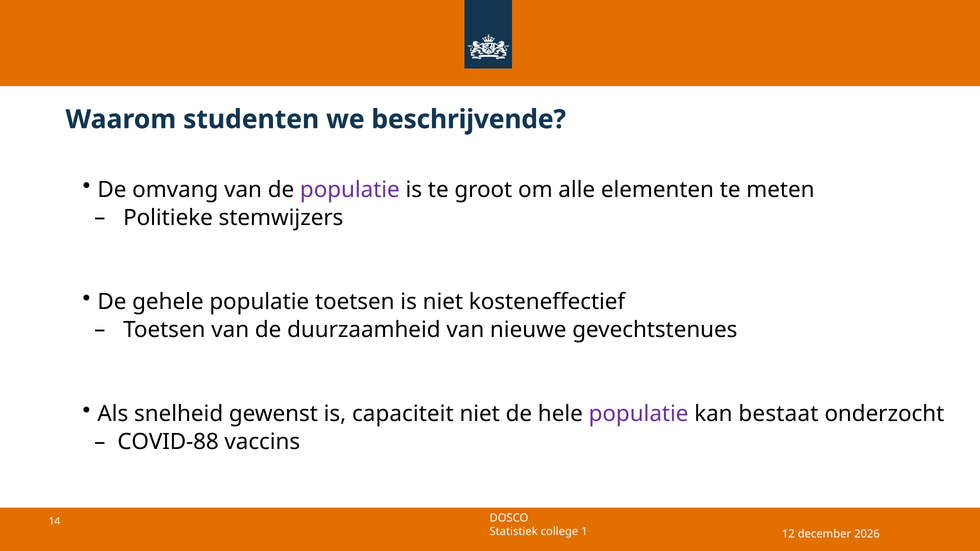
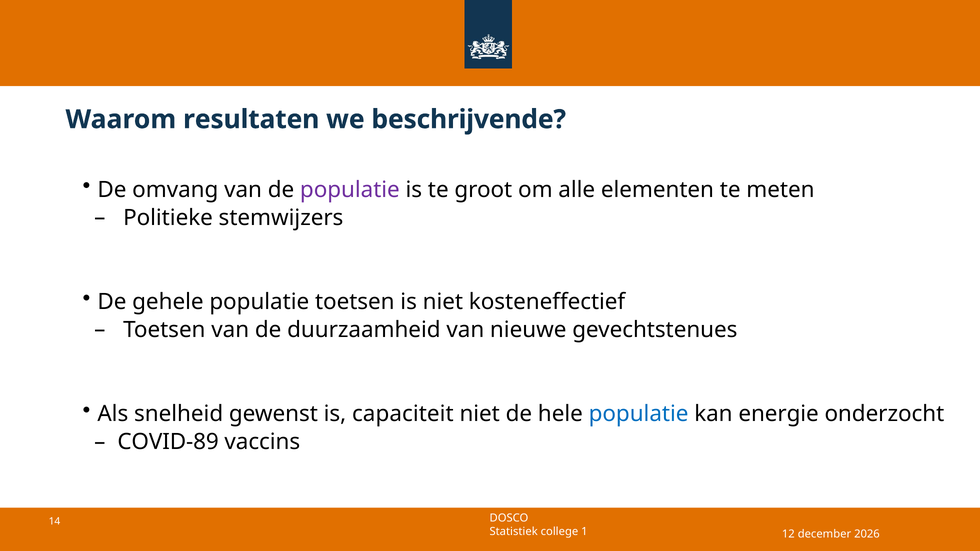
studenten: studenten -> resultaten (251, 119)
populatie colour: purple -> blue (639, 414)
bestaat: bestaat -> energie (779, 414)
COVID-88: COVID-88 -> COVID-89 (168, 442)
